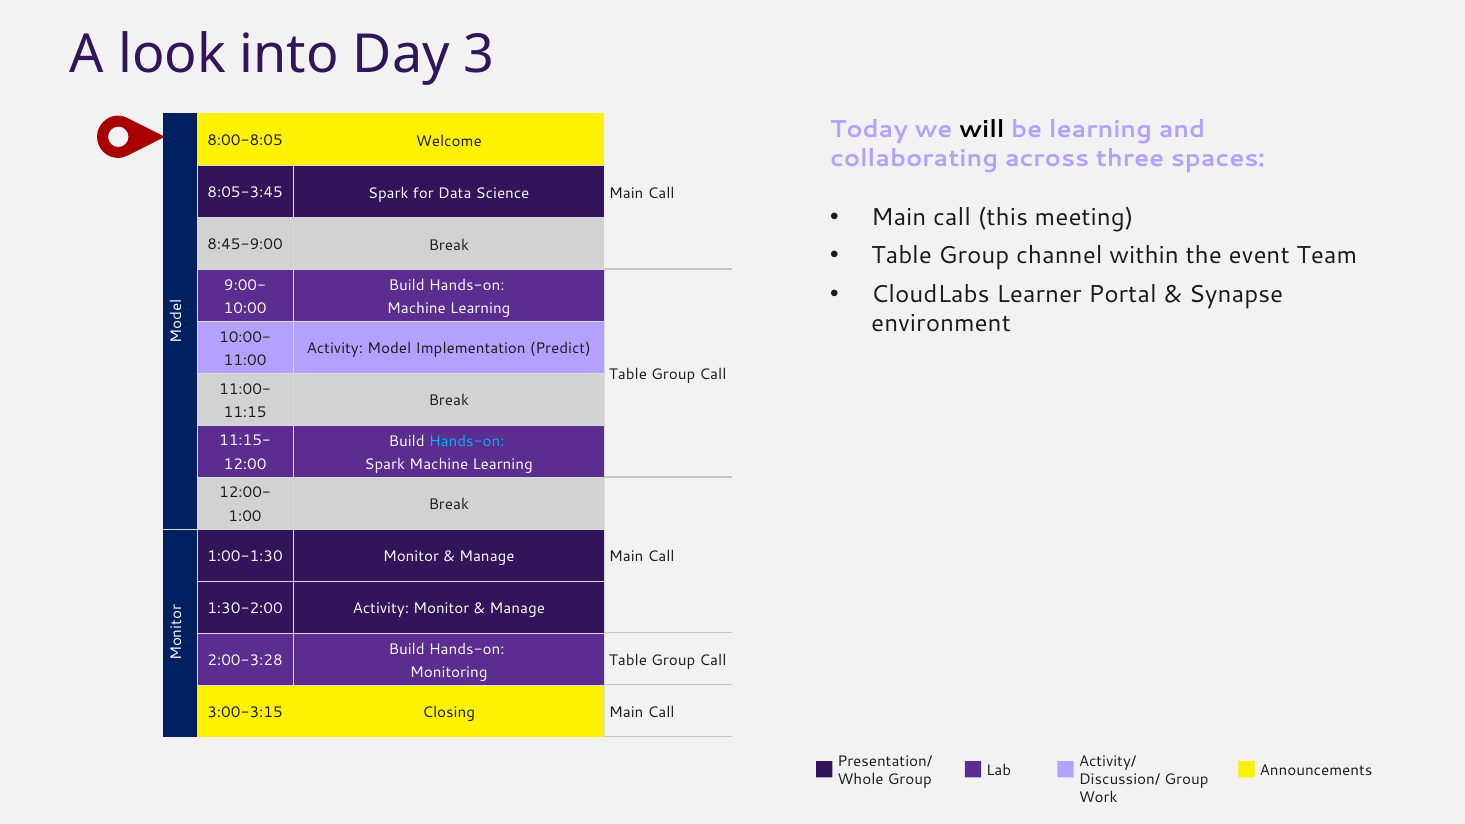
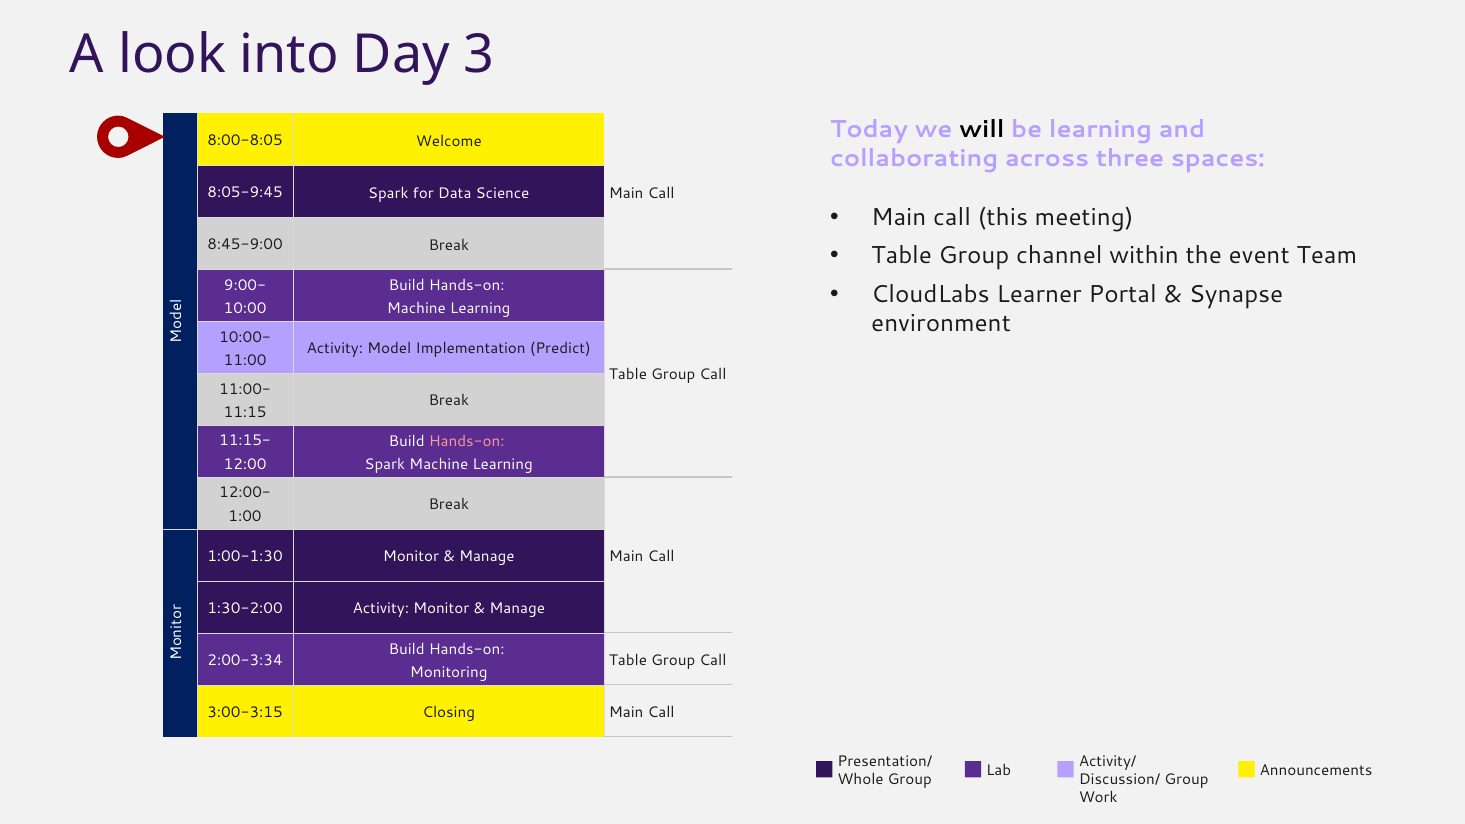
8:05-3:45: 8:05-3:45 -> 8:05-9:45 (245, 193)
Hands-on colour: light blue -> pink (467, 441)
2:00-3:28: 2:00-3:28 -> 2:00-3:34 (245, 660)
